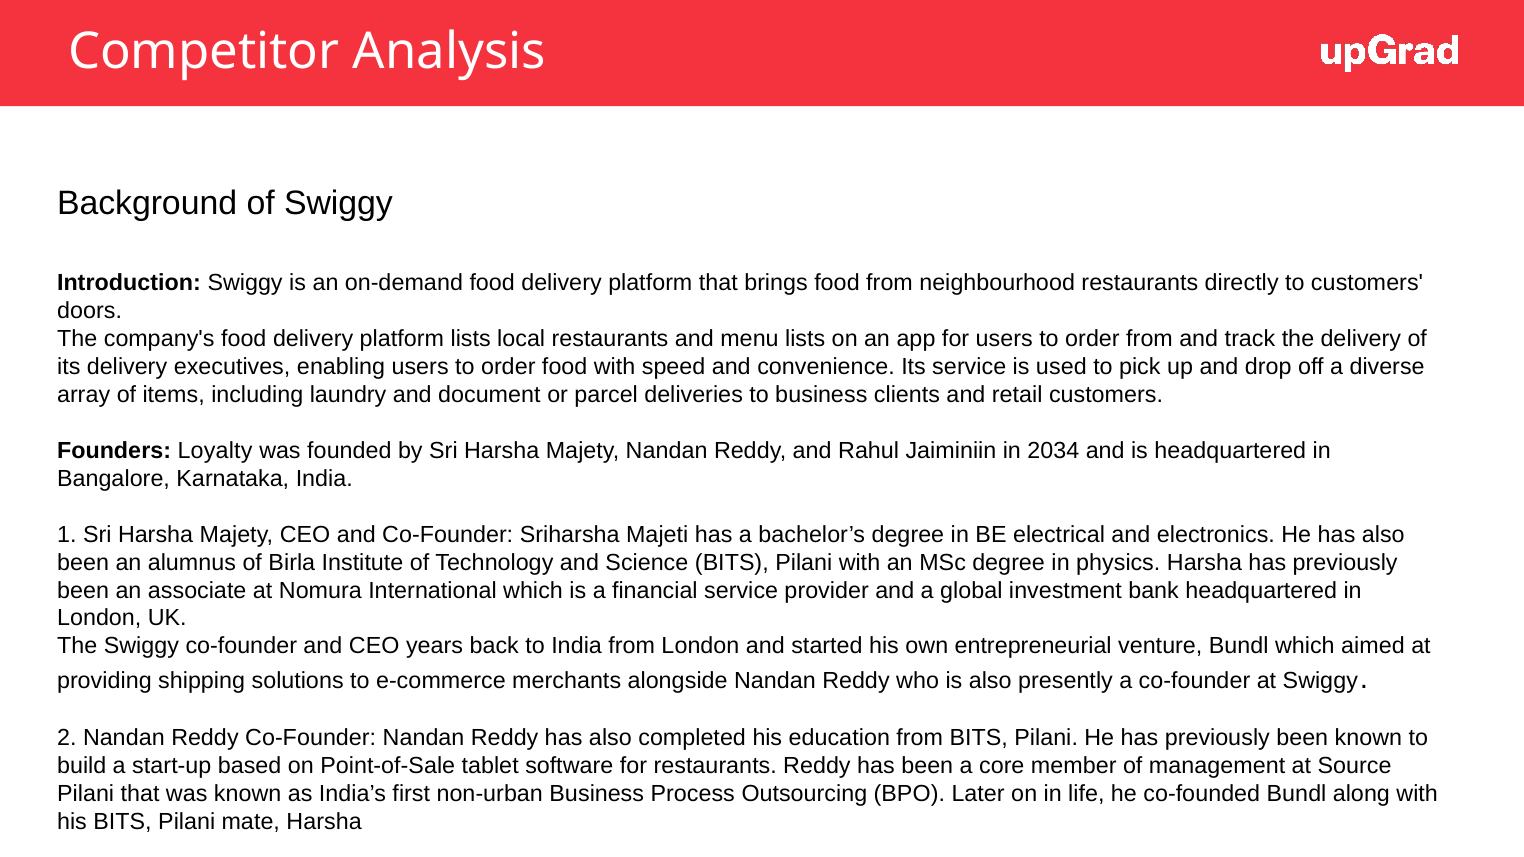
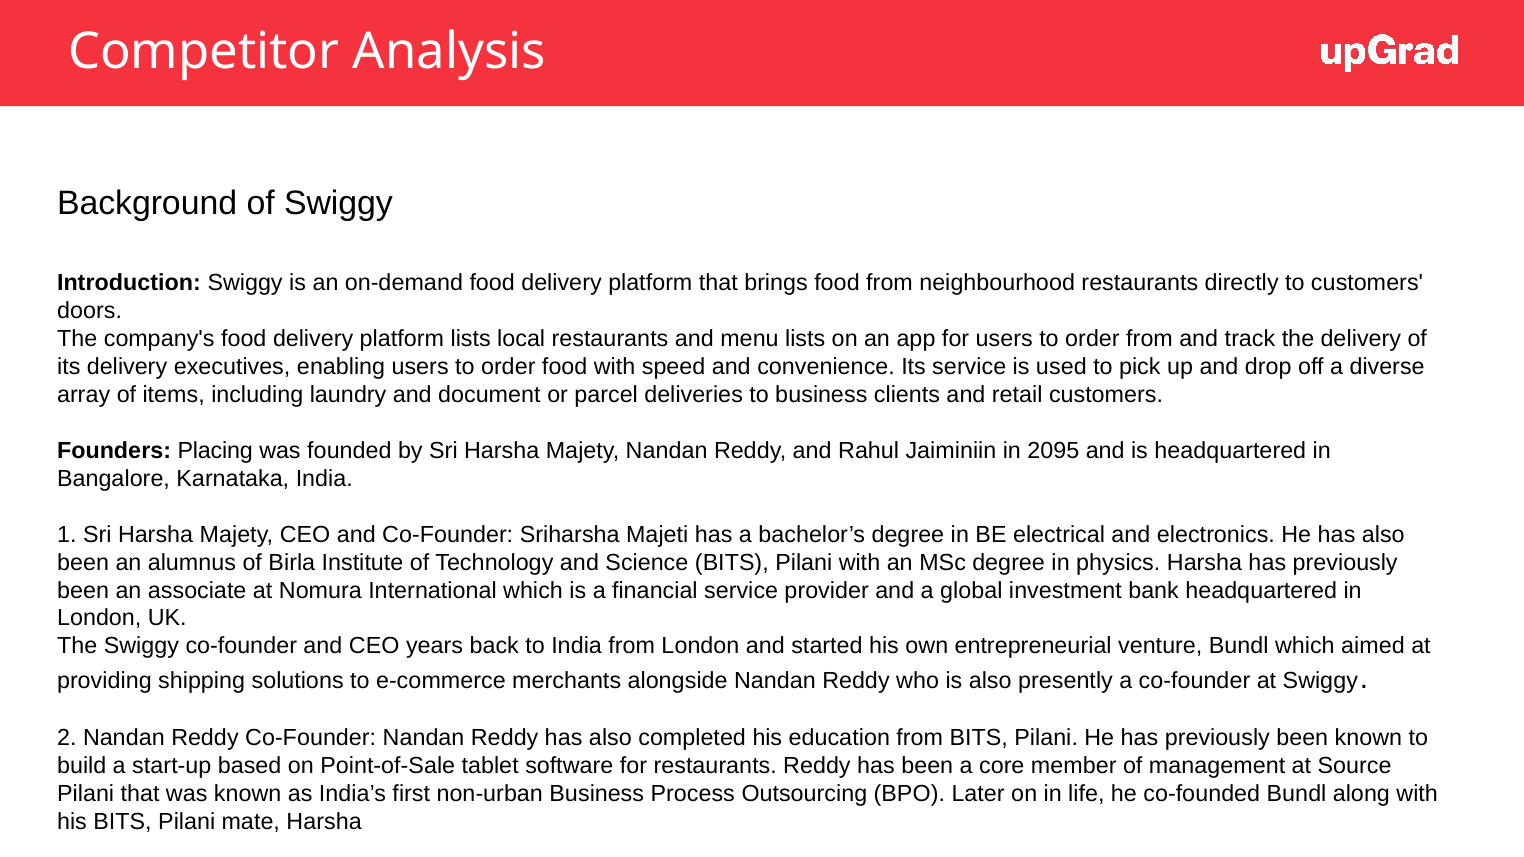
Loyalty: Loyalty -> Placing (215, 451)
2034: 2034 -> 2095 (1053, 451)
